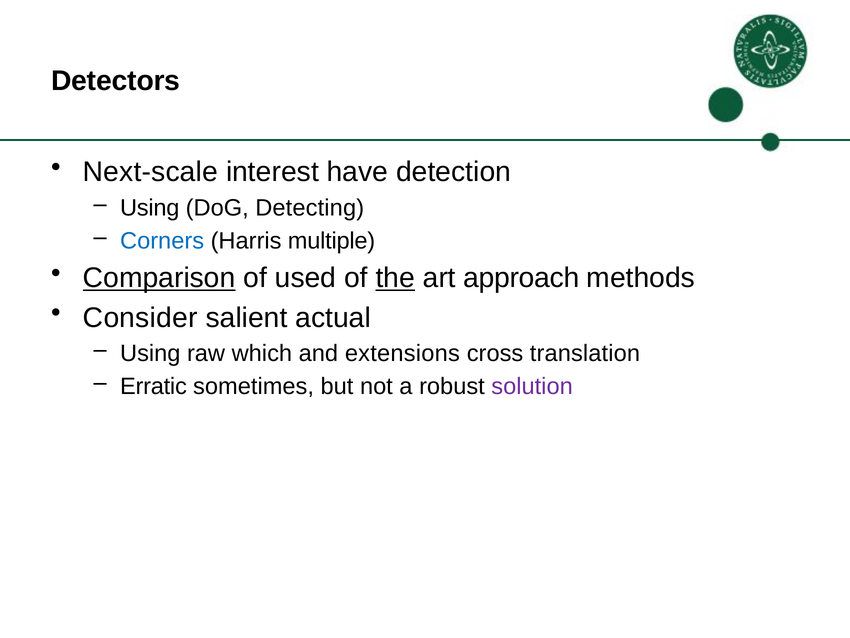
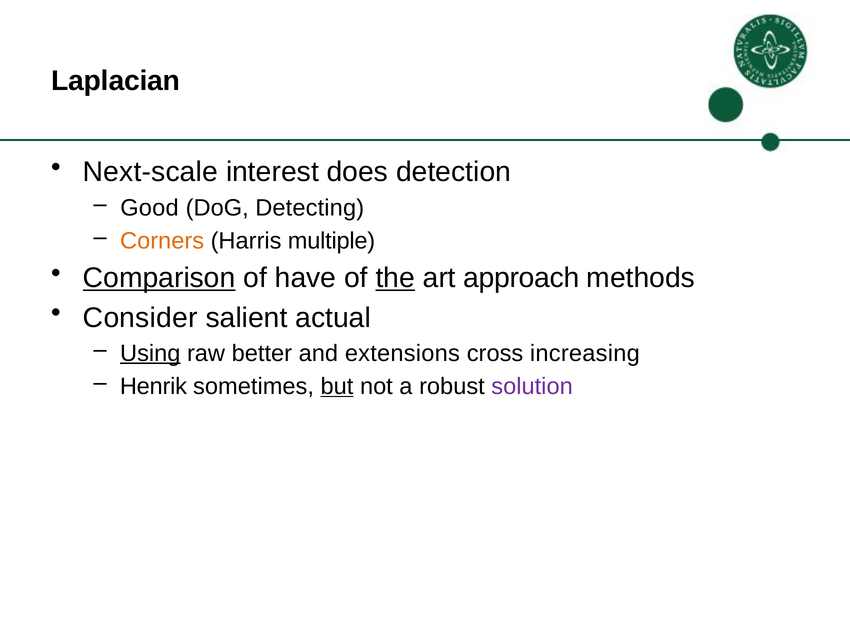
Detectors: Detectors -> Laplacian (116, 81)
have: have -> does (357, 172)
Using: Using -> Good (149, 208)
Corners colour: blue -> orange (162, 241)
used: used -> have (306, 278)
Using underline: none -> present (150, 353)
which: which -> better (262, 353)
translation: translation -> increasing (585, 353)
Erratic: Erratic -> Henrik (153, 386)
but underline: none -> present (337, 386)
